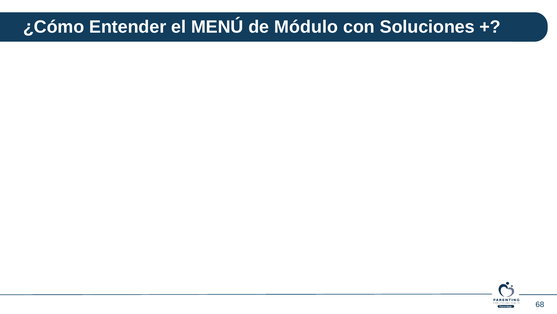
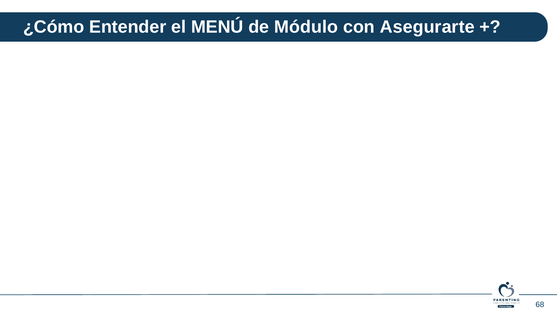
Soluciones: Soluciones -> Asegurarte (427, 27)
